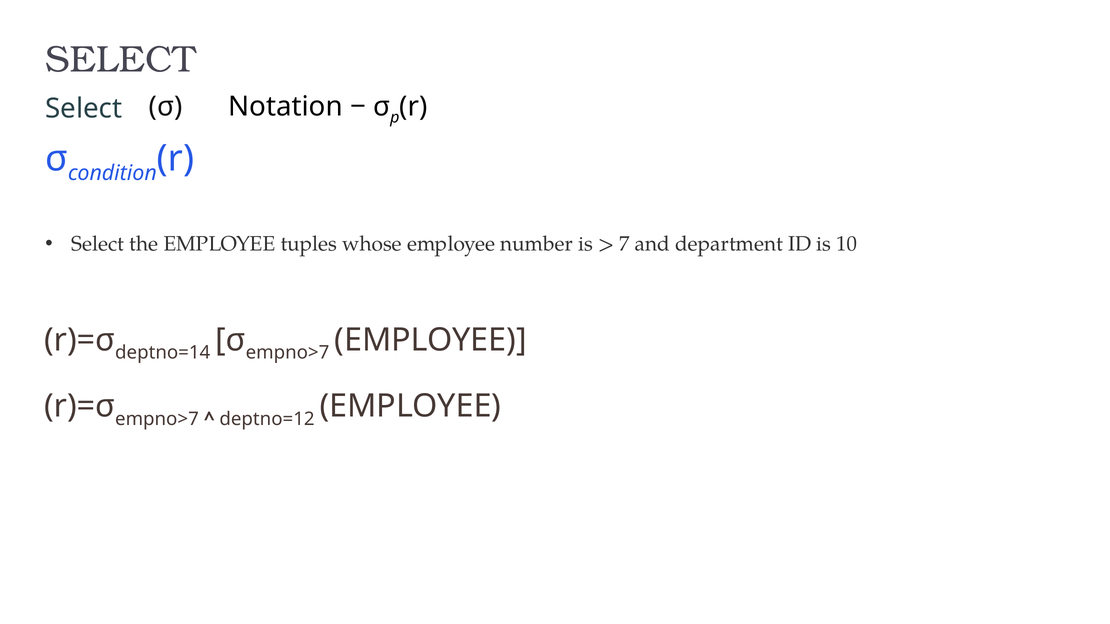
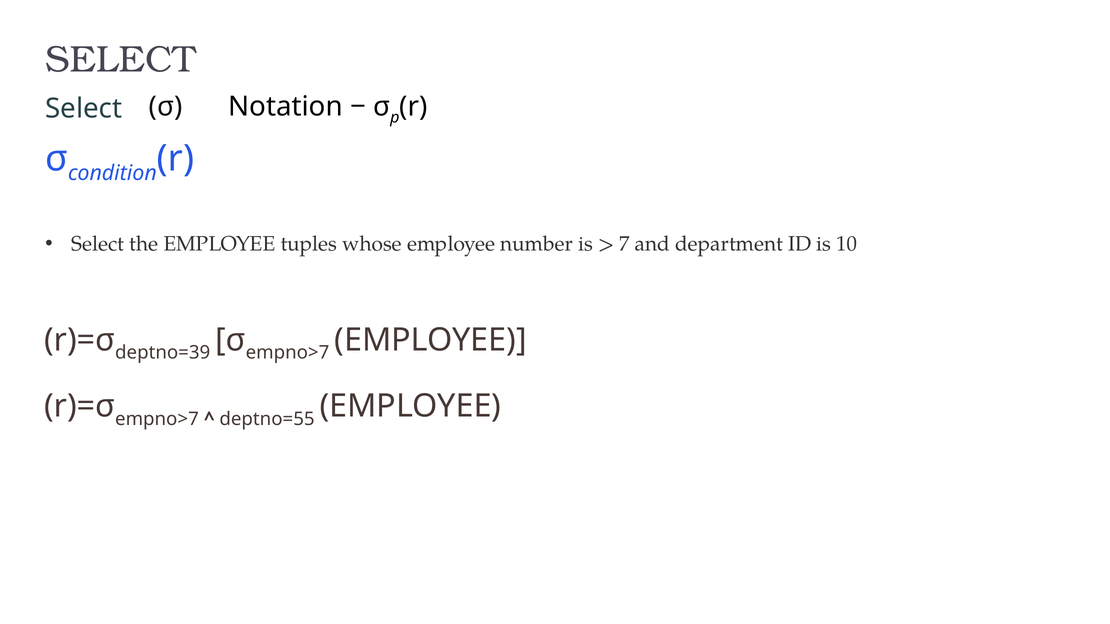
deptno=14: deptno=14 -> deptno=39 (163, 353)
deptno=12: deptno=12 -> deptno=55 (267, 419)
